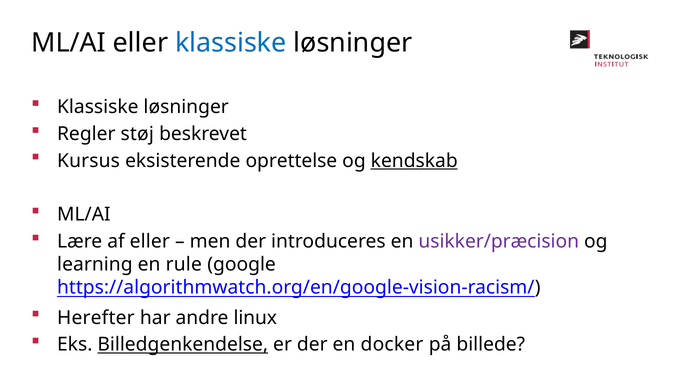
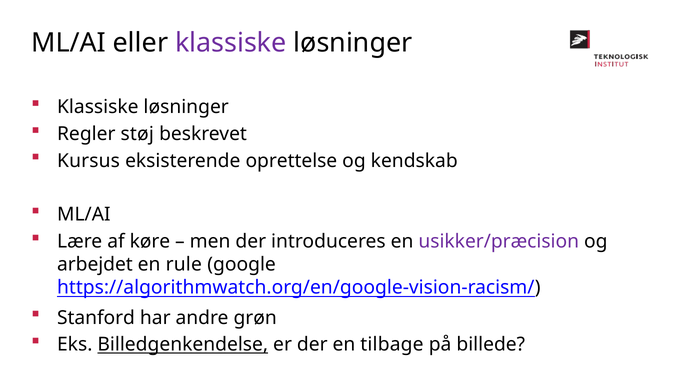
klassiske colour: blue -> purple (231, 43)
kendskab underline: present -> none (414, 161)
af eller: eller -> køre (150, 242)
learning: learning -> arbejdet (95, 265)
Herefter: Herefter -> Stanford (96, 318)
linux: linux -> grøn (255, 318)
docker: docker -> tilbage (392, 345)
